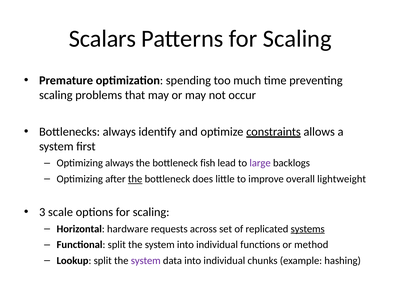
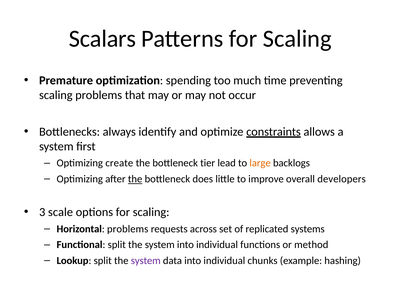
Optimizing always: always -> create (119, 163)
fish: fish -> tier (208, 163)
large colour: purple -> orange (260, 163)
lightweight: lightweight -> developers (342, 179)
Horizontal hardware: hardware -> problems (128, 229)
systems underline: present -> none (308, 229)
